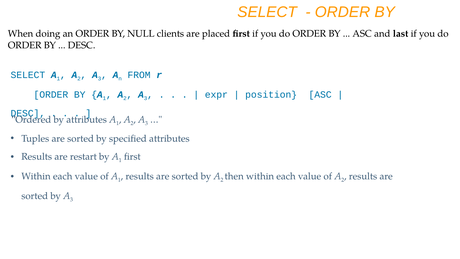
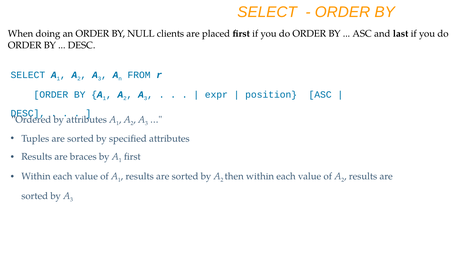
restart: restart -> braces (83, 156)
